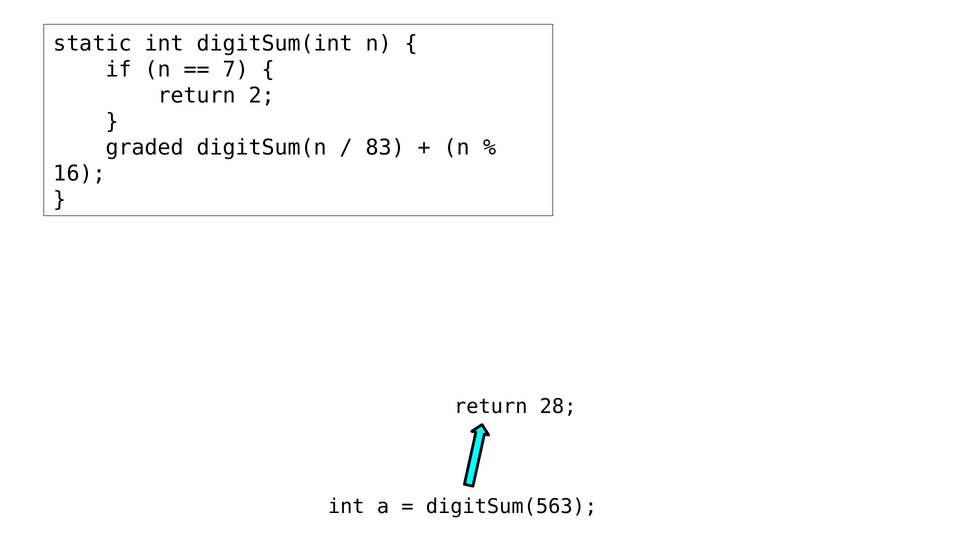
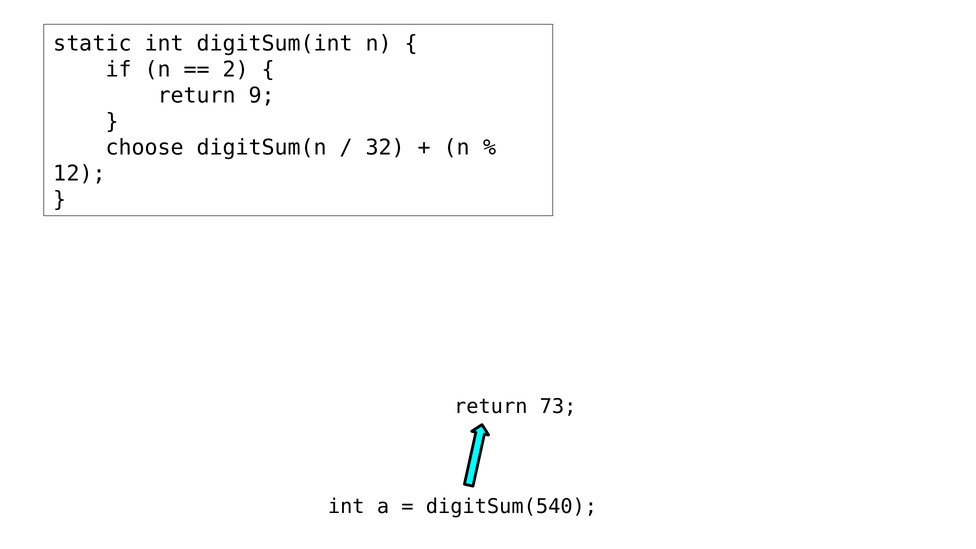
7: 7 -> 2 (236, 69)
2: 2 -> 9 (262, 95)
graded: graded -> choose (145, 147)
83: 83 -> 32 (385, 147)
16: 16 -> 12 (80, 173)
28: 28 -> 73 (558, 407)
digitSum(563: digitSum(563 -> digitSum(540 (511, 506)
